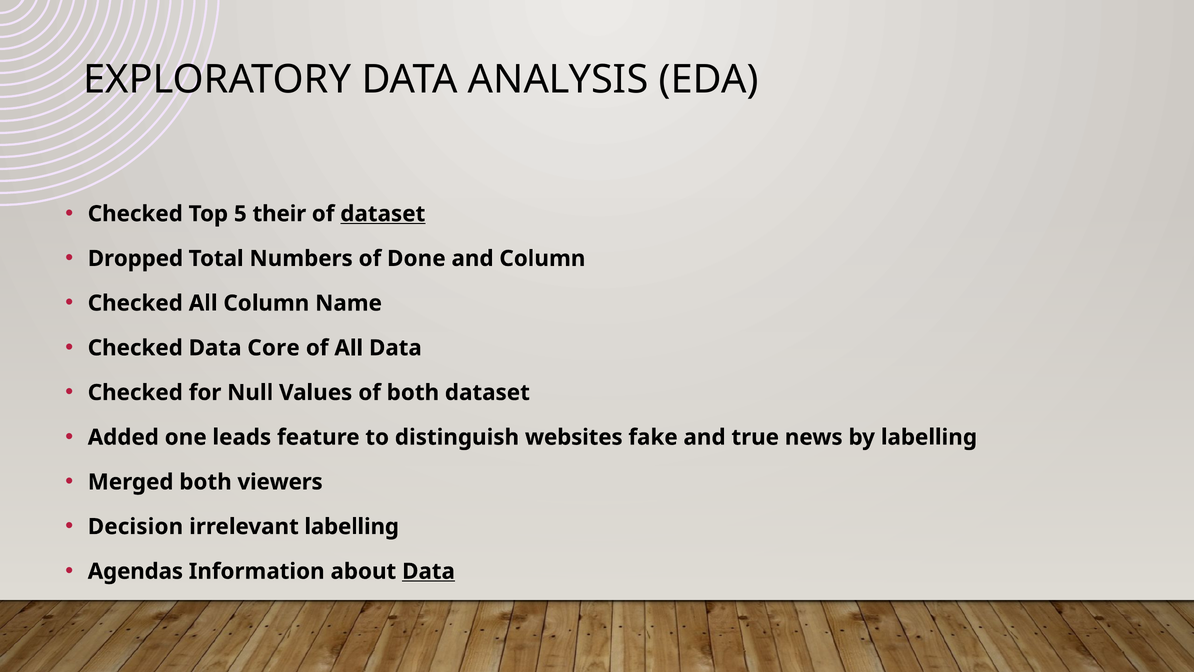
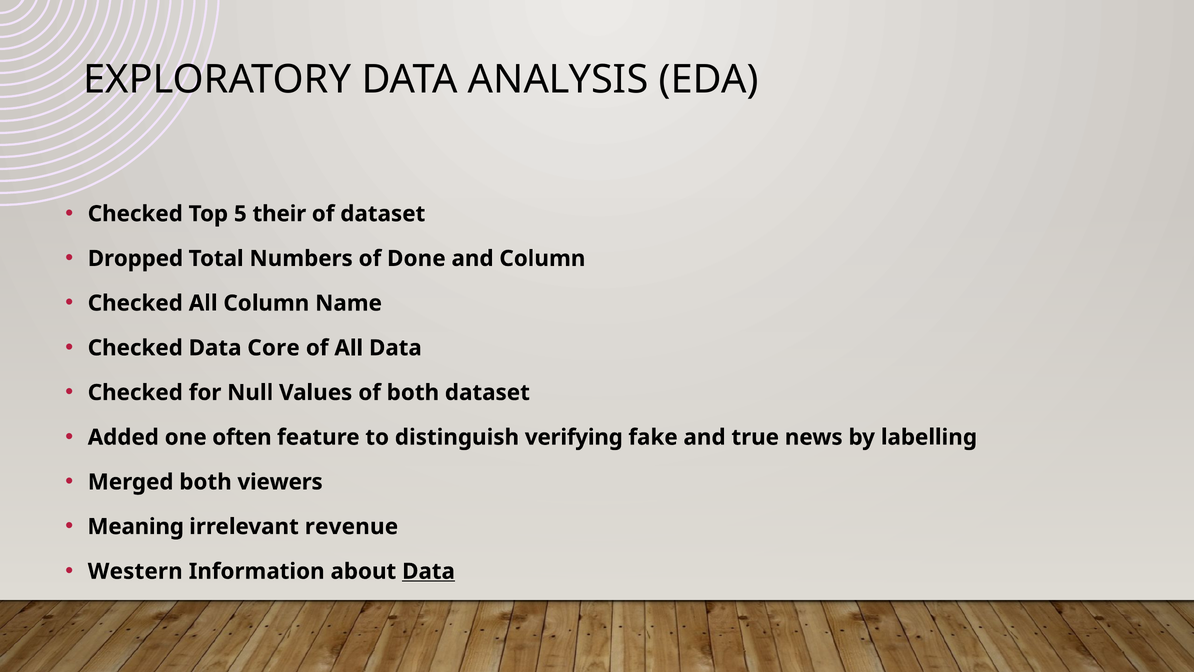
dataset underline: present -> none (383, 214)
leads: leads -> often (242, 437)
websites: websites -> verifying (574, 437)
Decision: Decision -> Meaning (136, 526)
irrelevant labelling: labelling -> revenue (351, 526)
Agendas: Agendas -> Western (135, 571)
